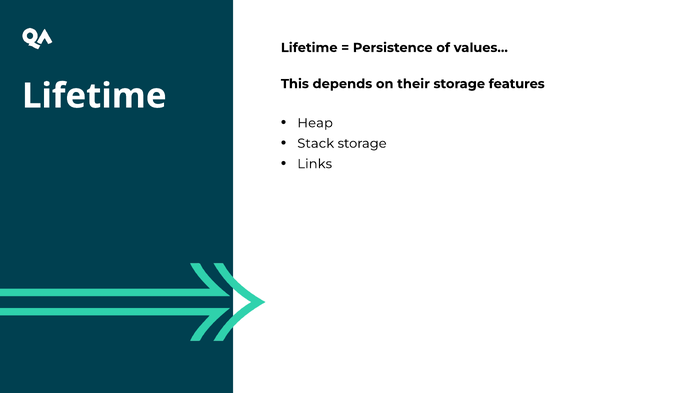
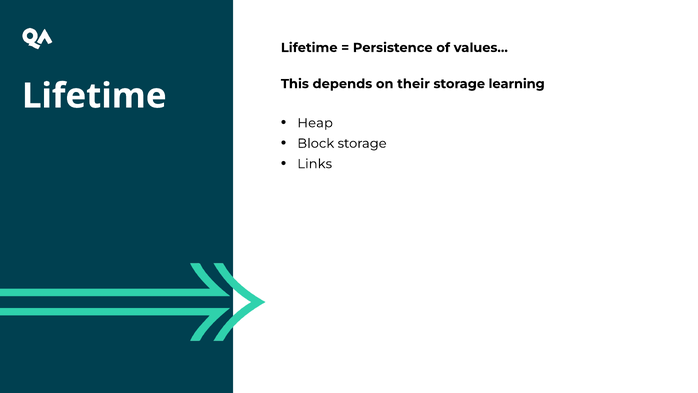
features: features -> learning (517, 84)
Stack: Stack -> Block (316, 143)
